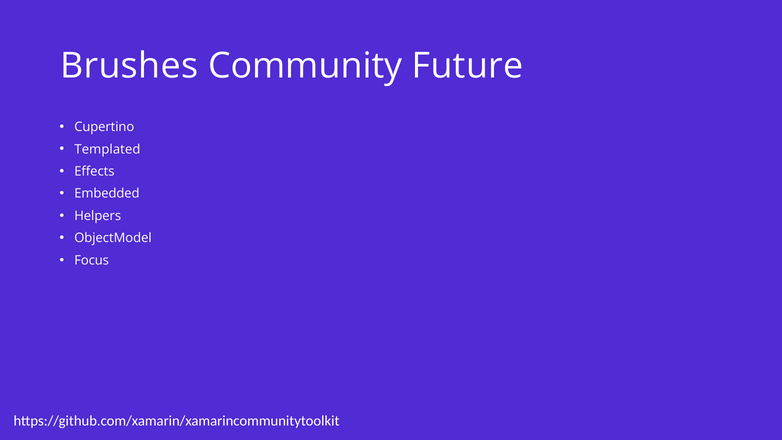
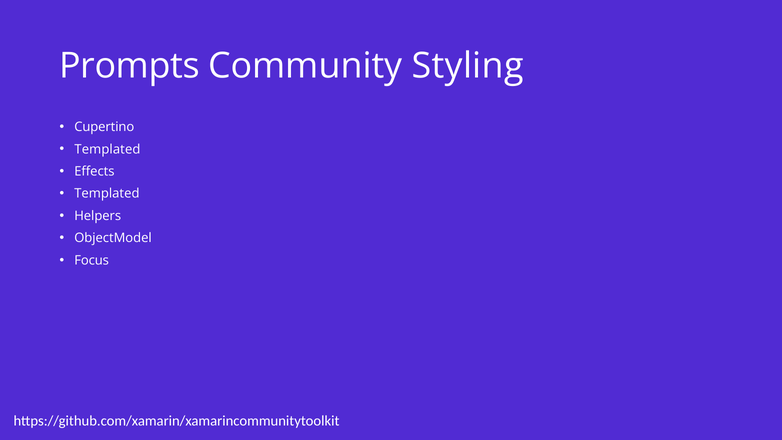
Brushes: Brushes -> Prompts (129, 66)
Future: Future -> Styling (468, 66)
Embedded: Embedded -> Templated (107, 194)
